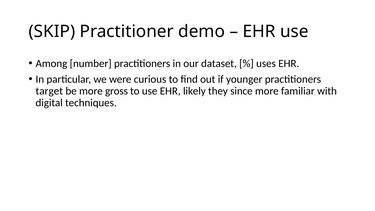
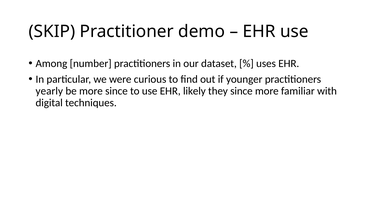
target: target -> yearly (49, 91)
more gross: gross -> since (116, 91)
